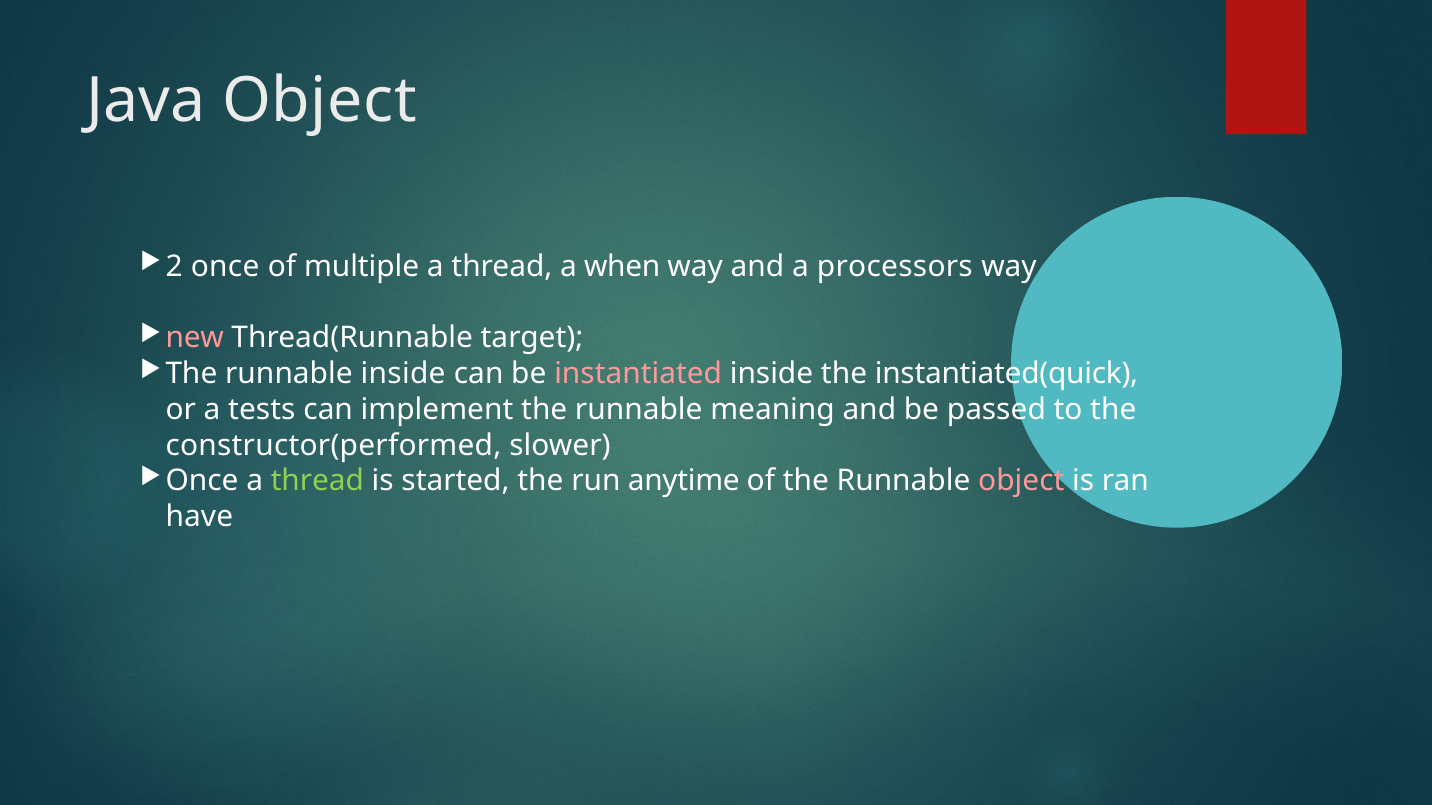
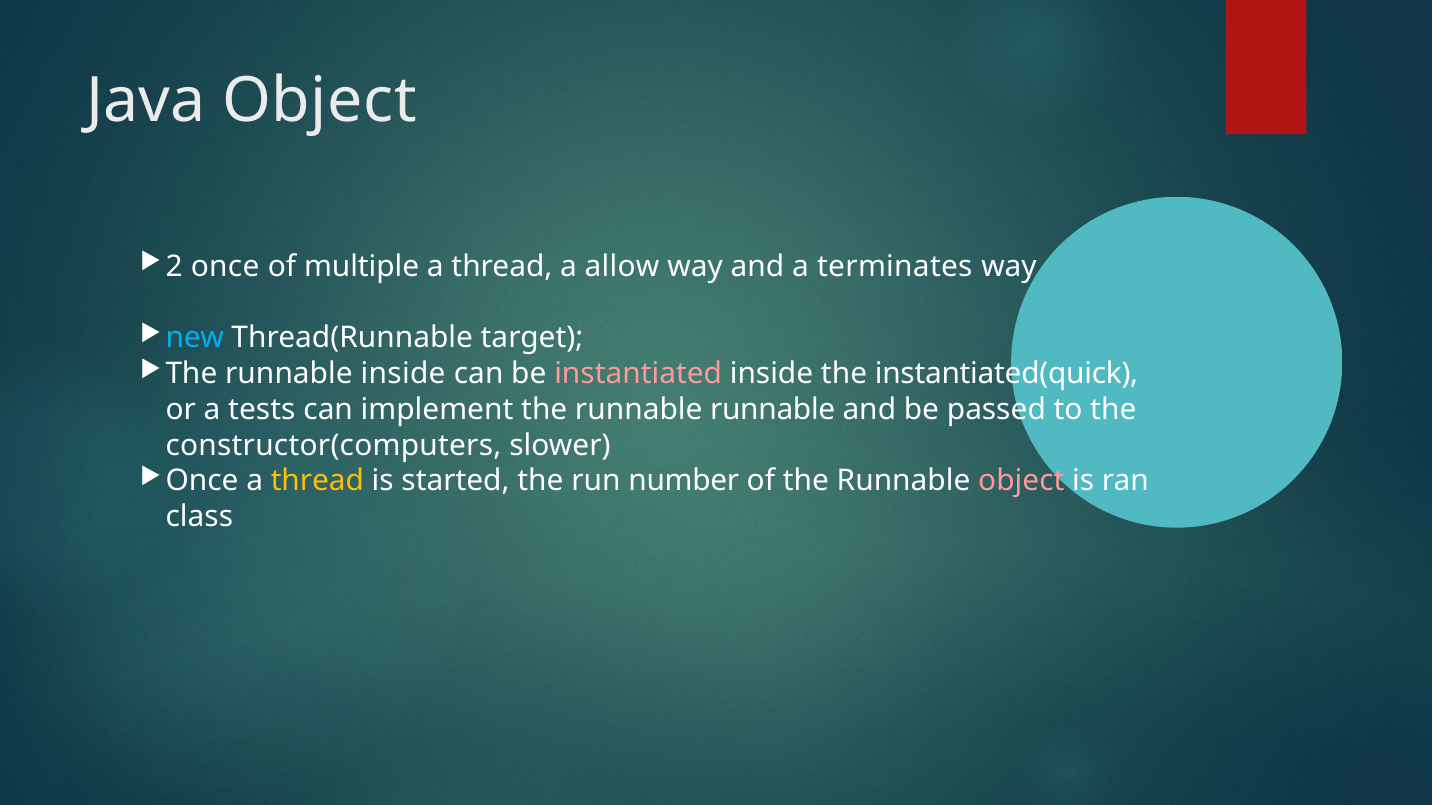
when: when -> allow (622, 266)
processors: processors -> terminates (895, 266)
new colour: pink -> light blue (195, 338)
runnable meaning: meaning -> runnable (773, 410)
constructor(performed: constructor(performed -> constructor(computers (333, 445)
thread colour: light green -> yellow (317, 481)
anytime: anytime -> number (684, 481)
have: have -> class (199, 517)
